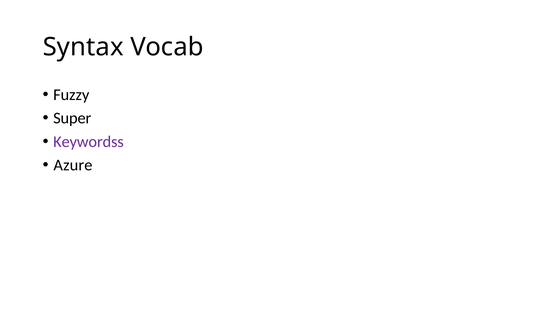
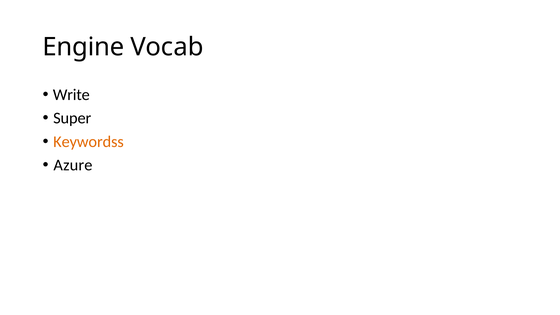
Syntax: Syntax -> Engine (83, 47)
Fuzzy: Fuzzy -> Write (71, 95)
Keywordss colour: purple -> orange (88, 142)
